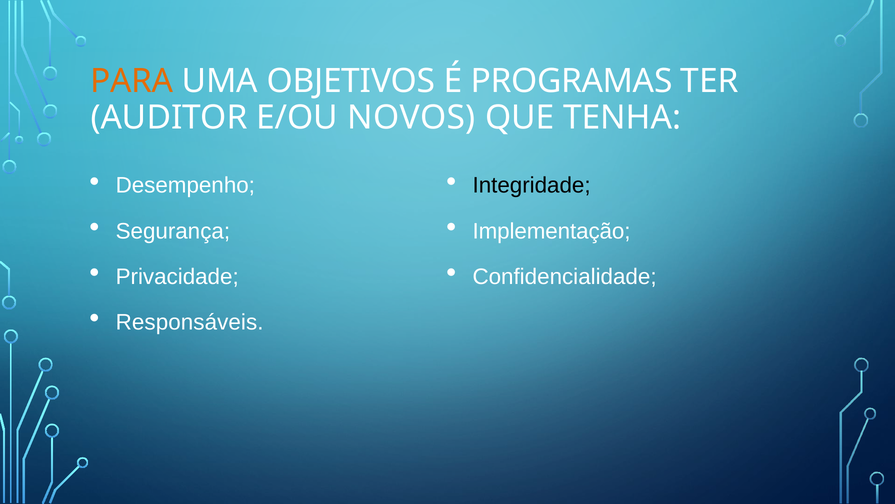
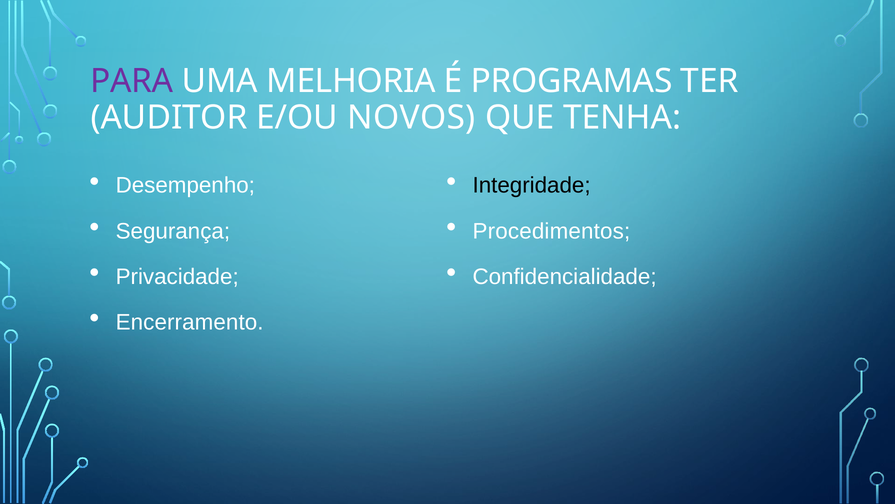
PARA colour: orange -> purple (132, 81)
OBJETIVOS: OBJETIVOS -> MELHORIA (351, 81)
Implementação: Implementação -> Procedimentos (551, 231)
Responsáveis: Responsáveis -> Encerramento (190, 322)
